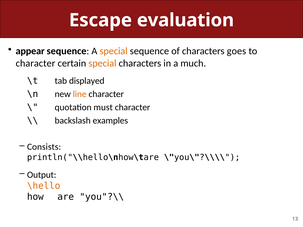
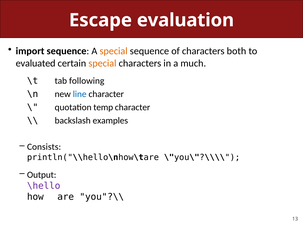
appear: appear -> import (30, 51)
goes: goes -> both (236, 51)
character: character -> evaluated (36, 63)
displayed: displayed -> following (87, 81)
line colour: orange -> blue (80, 94)
must: must -> temp (103, 107)
\hello colour: orange -> purple (44, 186)
